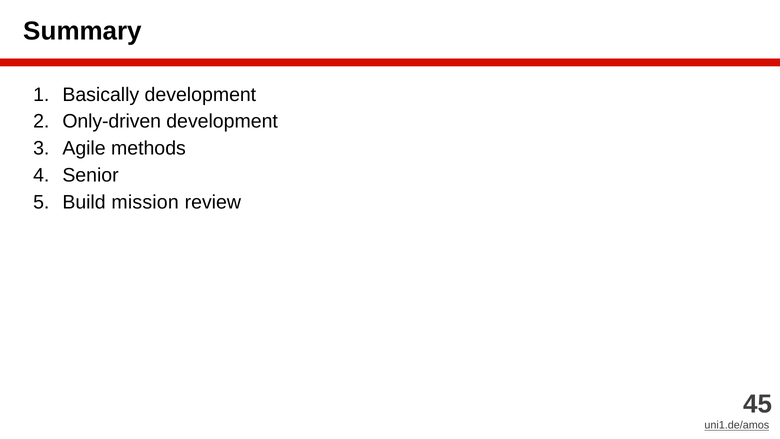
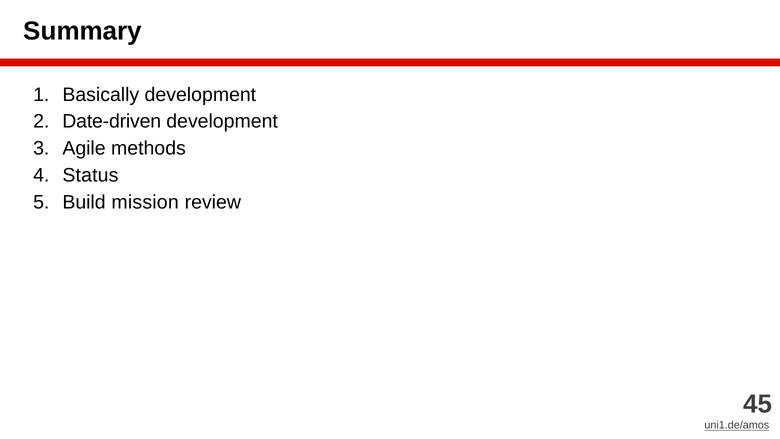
Only-driven: Only-driven -> Date-driven (112, 121)
Senior: Senior -> Status (90, 175)
